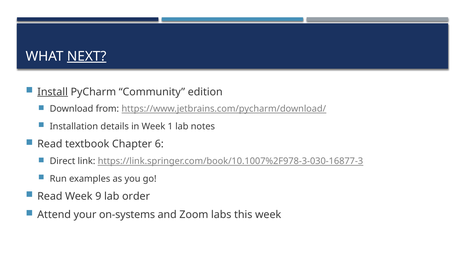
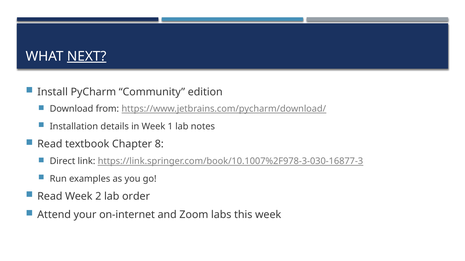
Install underline: present -> none (53, 92)
6: 6 -> 8 (159, 144)
9: 9 -> 2 (98, 197)
on-systems: on-systems -> on-internet (127, 215)
